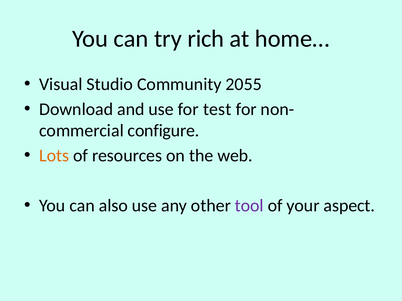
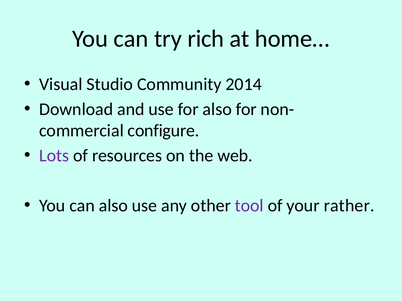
2055: 2055 -> 2014 (244, 84)
for test: test -> also (217, 109)
Lots colour: orange -> purple (54, 156)
aspect: aspect -> rather (349, 206)
